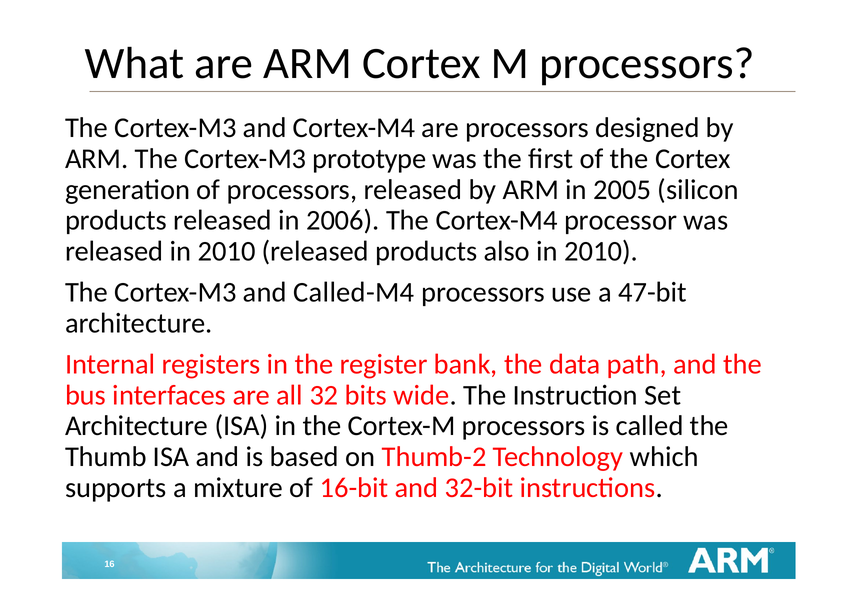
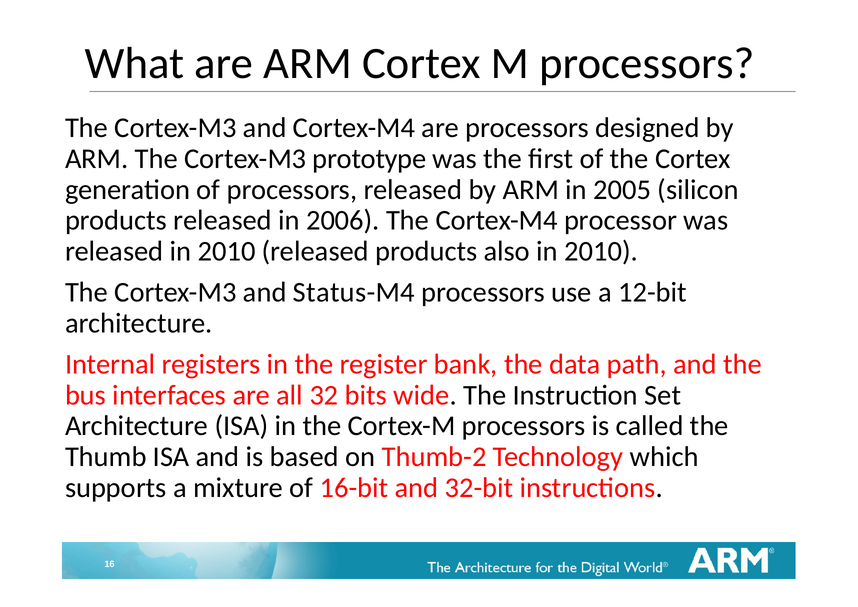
Called-M4: Called-M4 -> Status-M4 (354, 292)
47-bit: 47-bit -> 12-bit (652, 292)
